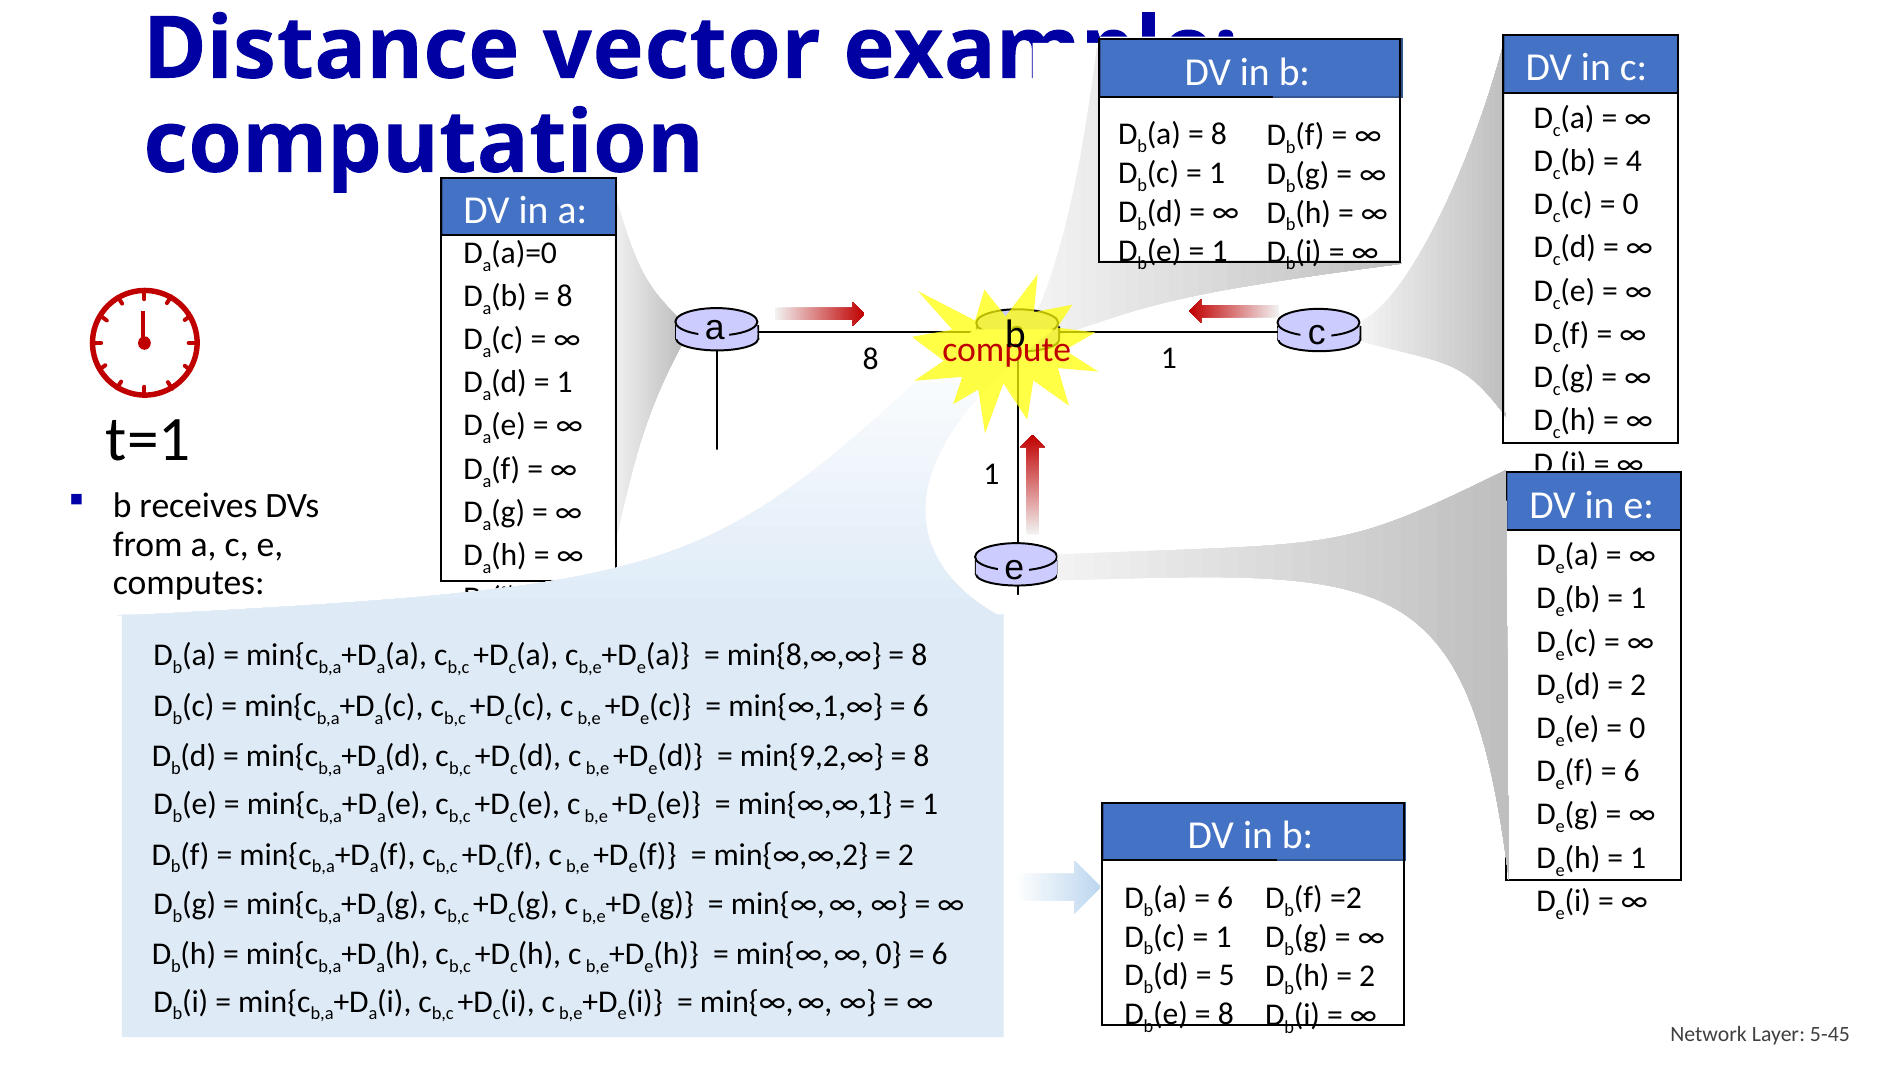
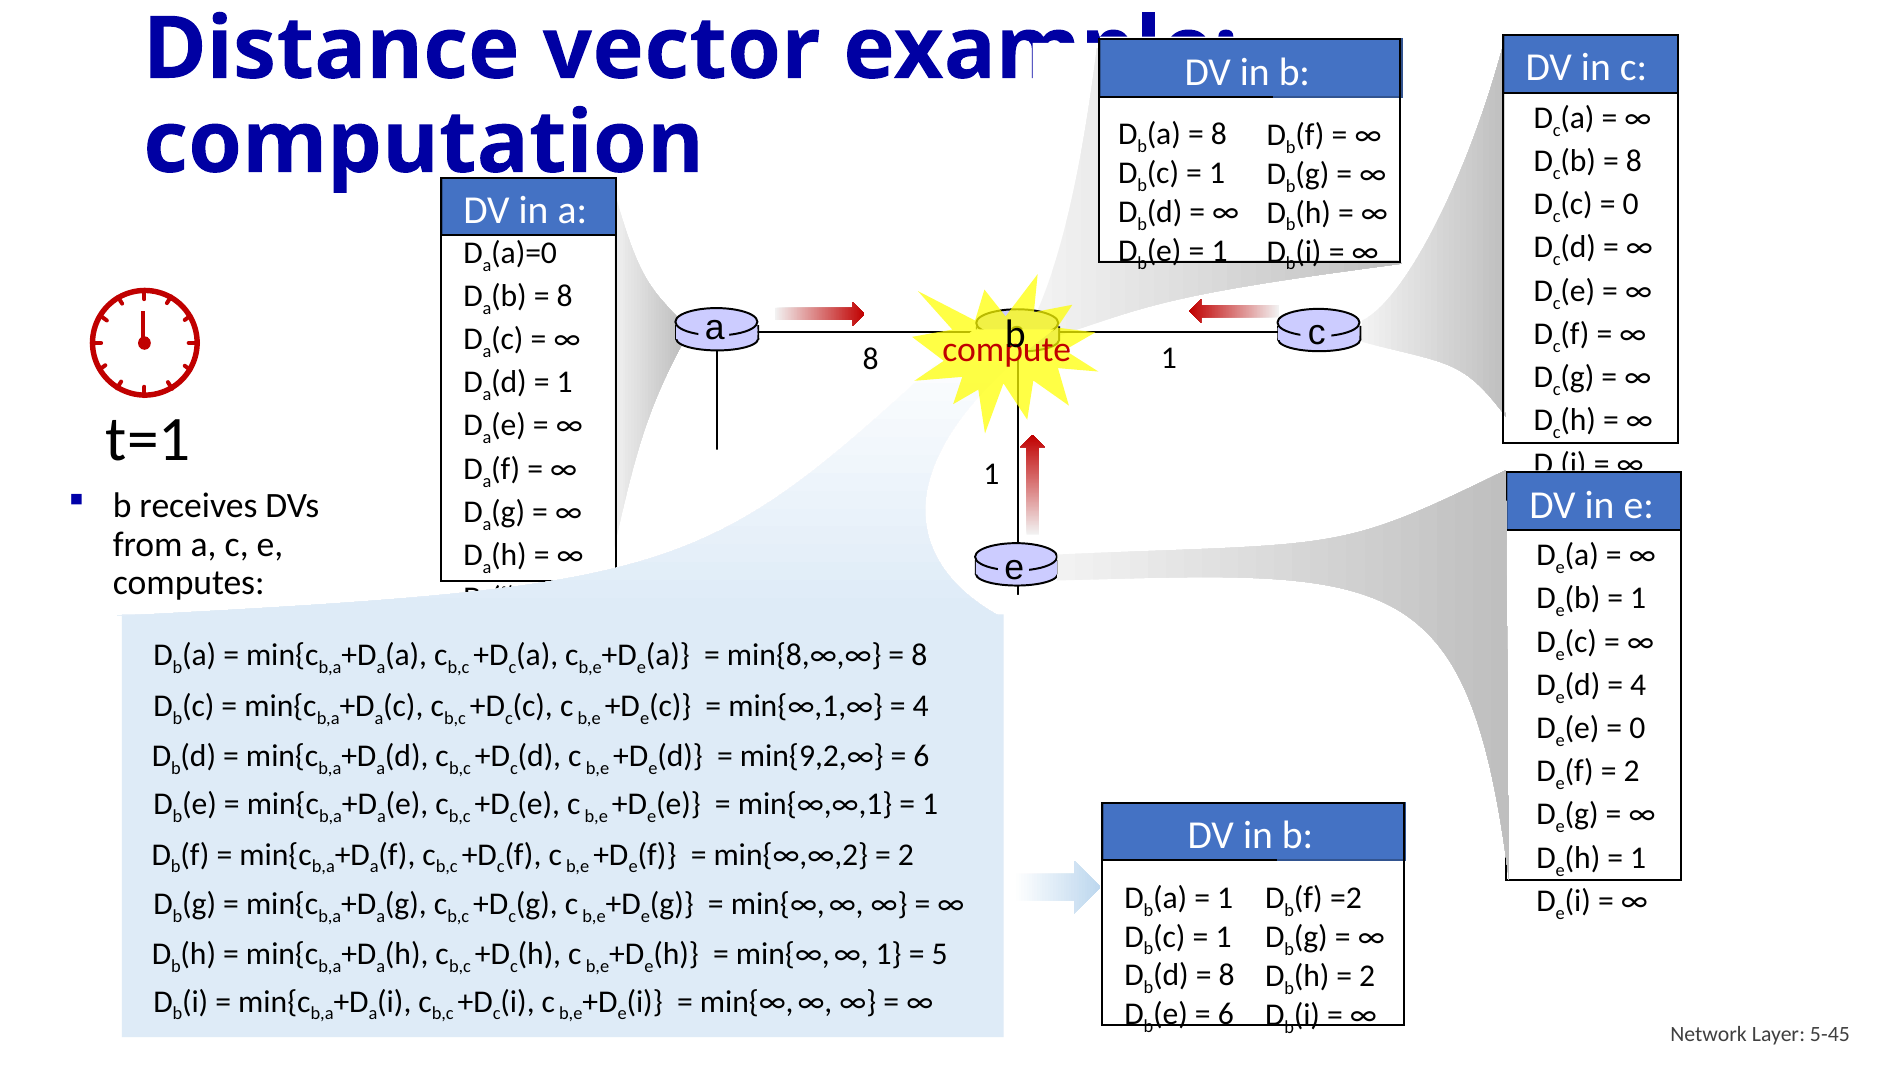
4: 4 -> 8 (1634, 161)
2: 2 -> 4 (1638, 685)
6: 6 -> 4 (921, 706)
8: 8 -> 6 (921, 756)
6: 6 -> 2 (1632, 771)
6: 6 -> 1 (1225, 898)
0: 0 -> 1 (889, 954)
6: 6 -> 5 (940, 954)
5: 5 -> 8 (1227, 975)
8: 8 -> 6 (1226, 1014)
